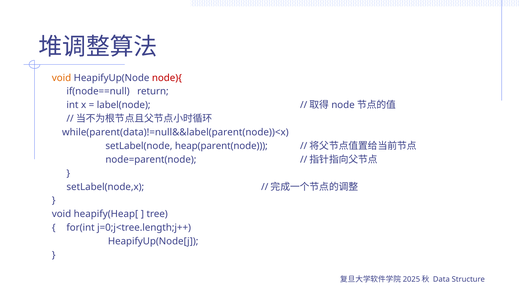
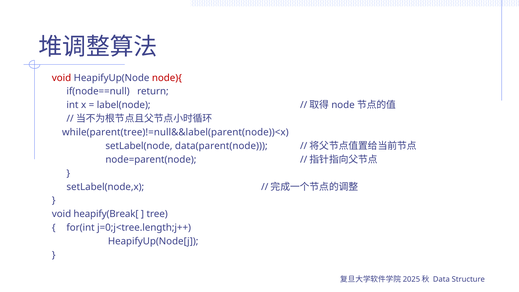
void colour: orange -> red (62, 78)
while(parent(data)!=null&&label(parent(node))<x: while(parent(data)!=null&&label(parent(node))<x -> while(parent(tree)!=null&&label(parent(node))<x (175, 132)
heap(parent(node: heap(parent(node -> data(parent(node (221, 146)
heapify(Heap[: heapify(Heap[ -> heapify(Break[ (106, 214)
